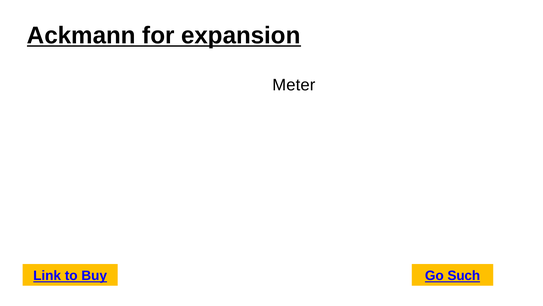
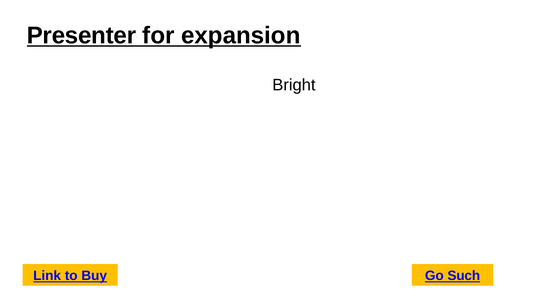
Ackmann: Ackmann -> Presenter (81, 35)
Meter: Meter -> Bright (294, 85)
